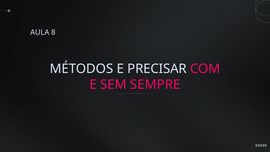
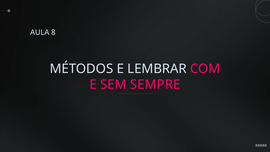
PRECISAR: PRECISAR -> LEMBRAR (157, 69)
